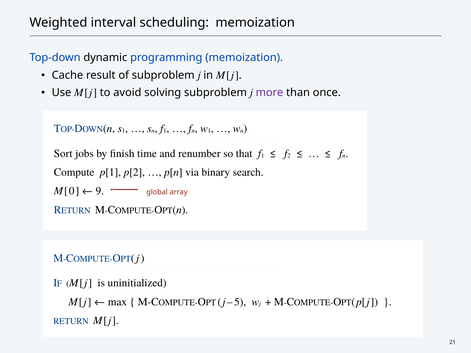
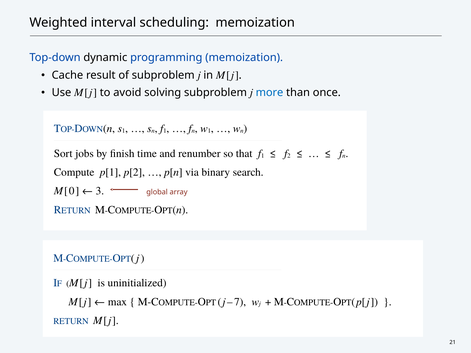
more colour: purple -> blue (270, 93)
9: 9 -> 3 (100, 191)
5: 5 -> 7 (240, 302)
